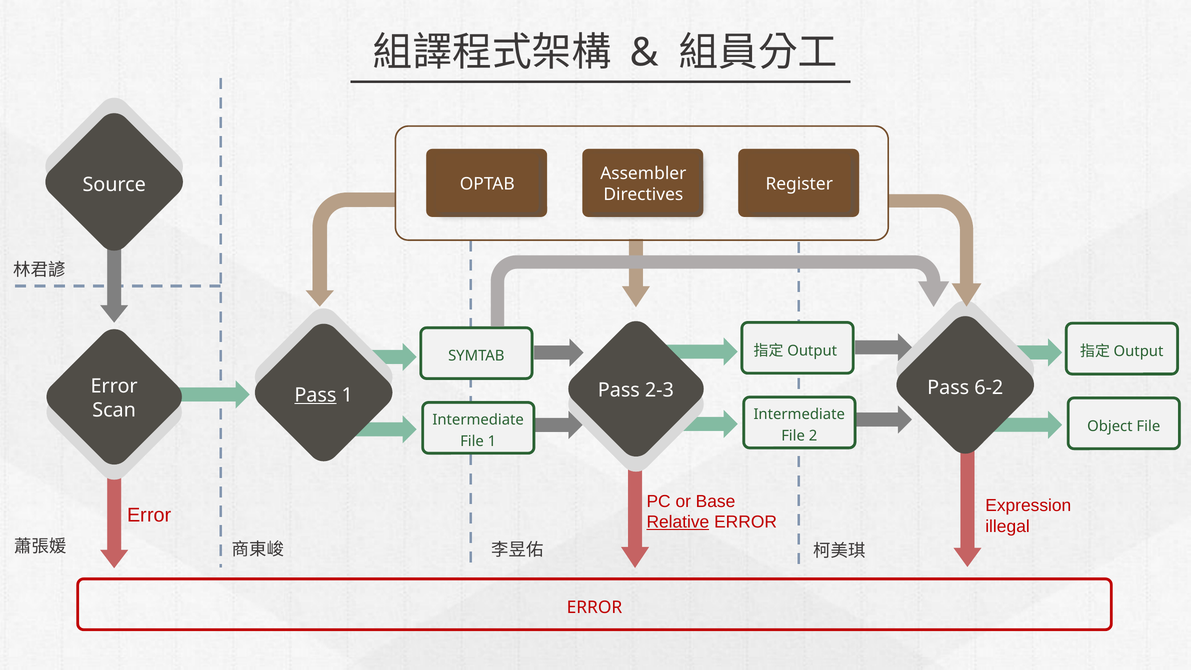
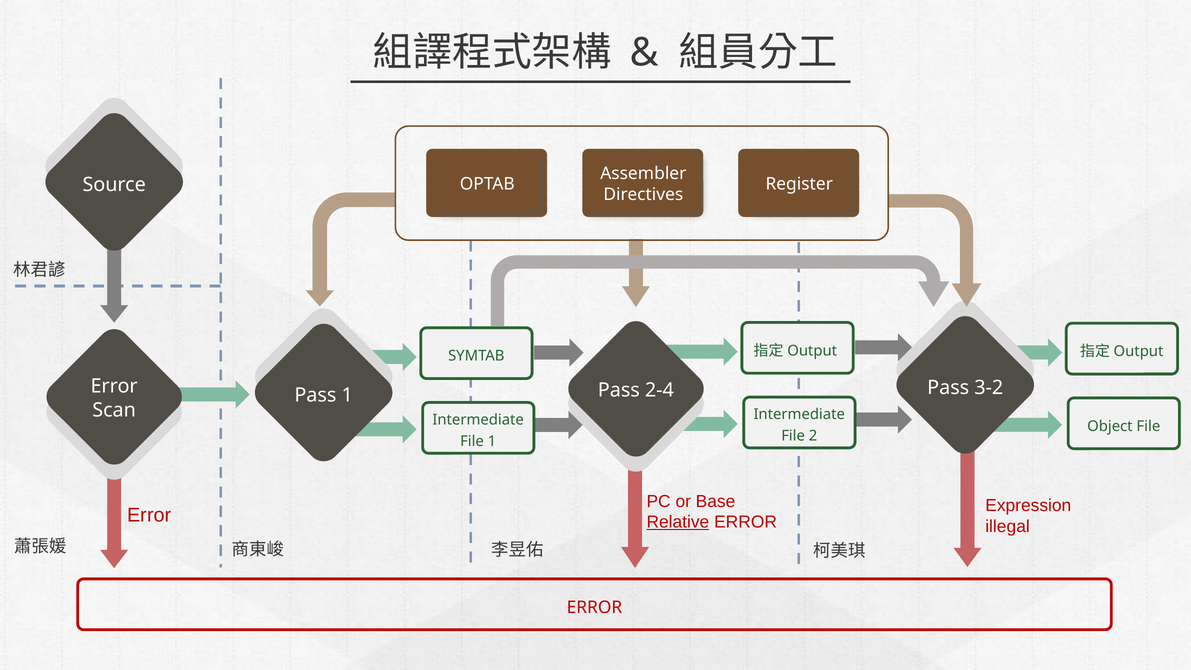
Pass underline: present -> none (315, 395)
2-3: 2-3 -> 2-4 (659, 390)
6-2: 6-2 -> 3-2 (989, 387)
